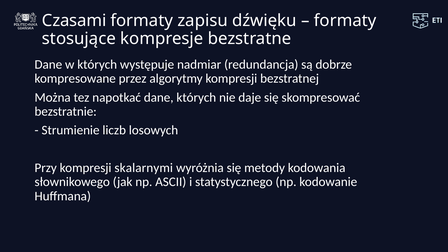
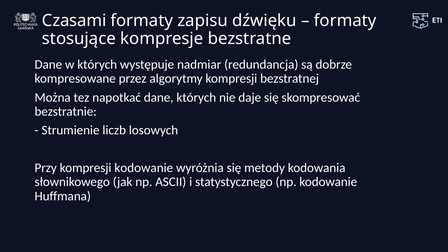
kompresji skalarnymi: skalarnymi -> kodowanie (144, 168)
